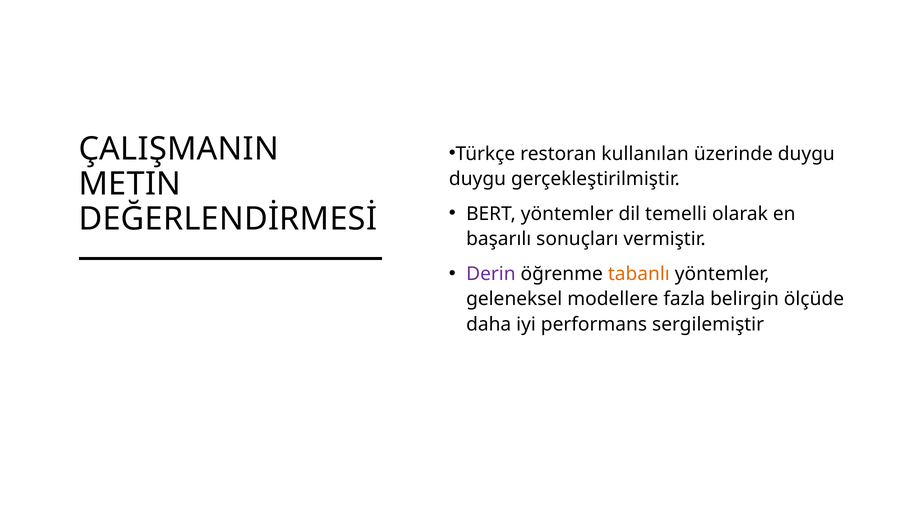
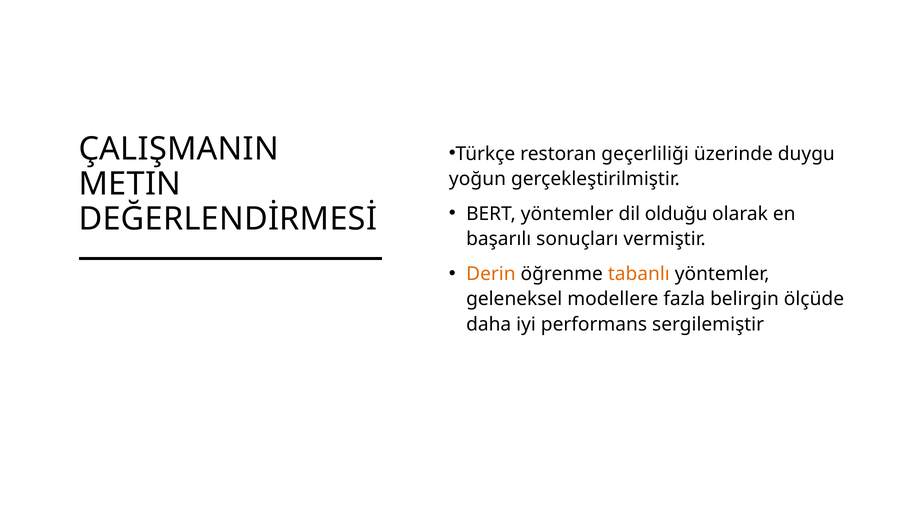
kullanılan: kullanılan -> geçerliliği (645, 154)
duygu: duygu -> yoğun (477, 179)
temelli: temelli -> olduğu (676, 214)
Derin colour: purple -> orange (491, 274)
